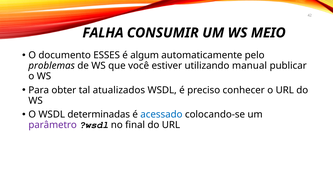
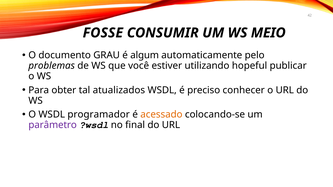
FALHA: FALHA -> FOSSE (103, 33)
ESSES: ESSES -> GRAU (107, 55)
manual: manual -> hopeful (250, 66)
determinadas: determinadas -> programador (99, 115)
acessado colour: blue -> orange (161, 115)
